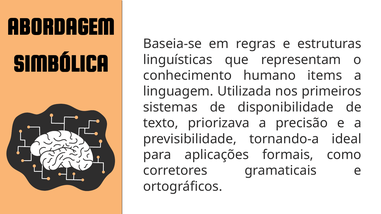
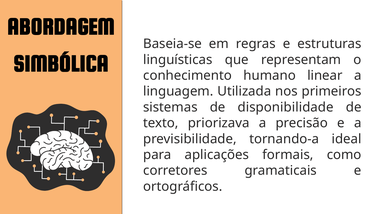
items: items -> linear (325, 76)
